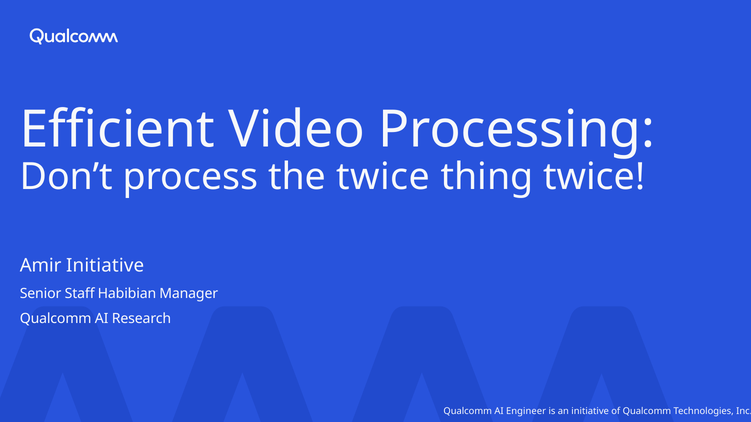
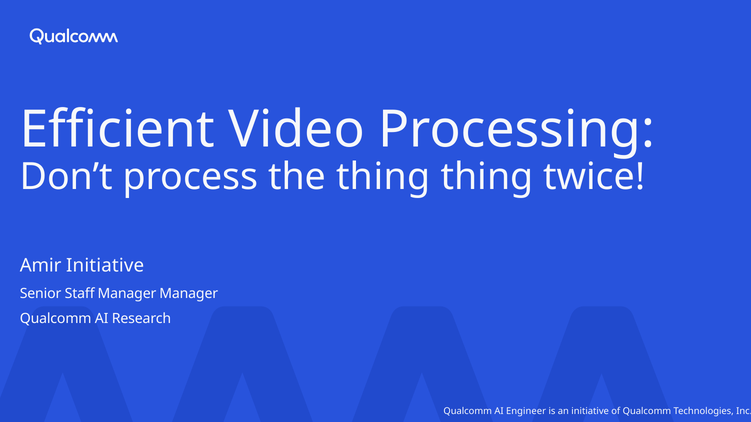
the twice: twice -> thing (383, 177)
Staff Habibian: Habibian -> Manager (127, 294)
